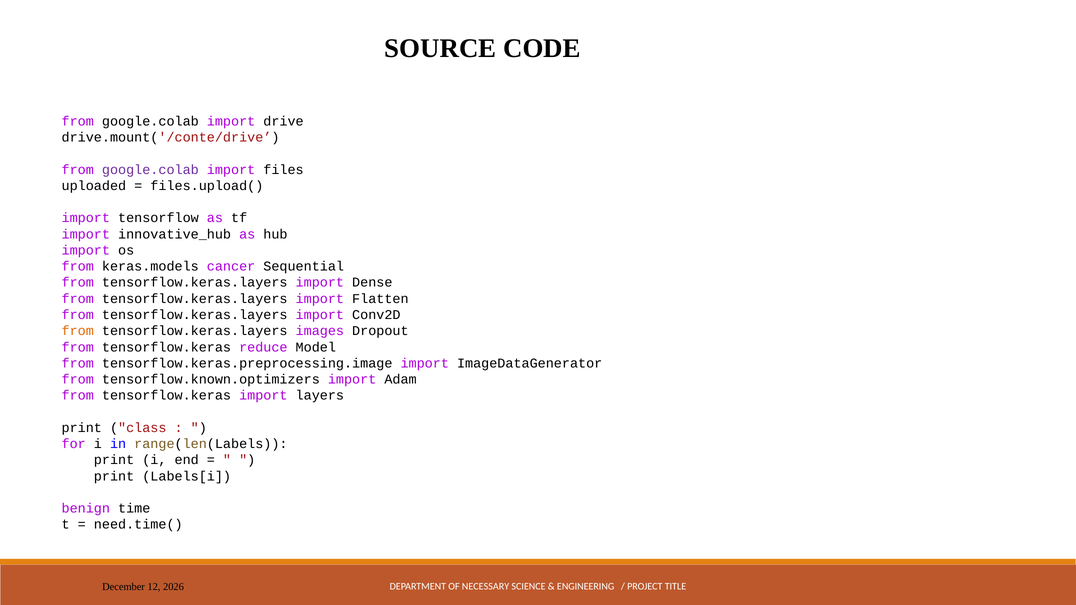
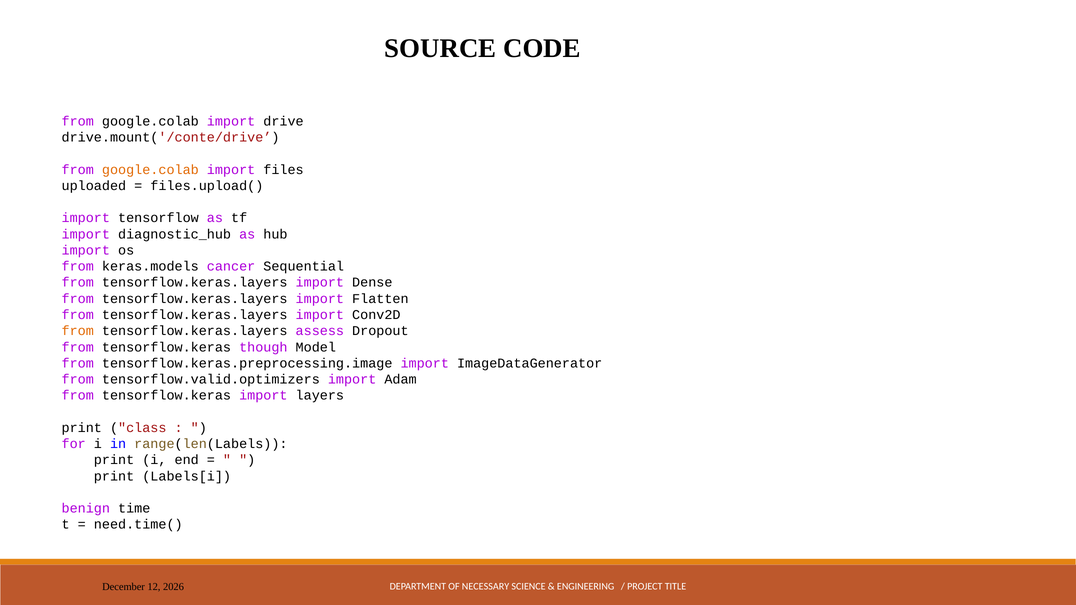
google.colab colour: purple -> orange (150, 170)
innovative_hub: innovative_hub -> diagnostic_hub (175, 234)
images: images -> assess (320, 331)
reduce: reduce -> though (263, 347)
tensorflow.known.optimizers: tensorflow.known.optimizers -> tensorflow.valid.optimizers (211, 379)
